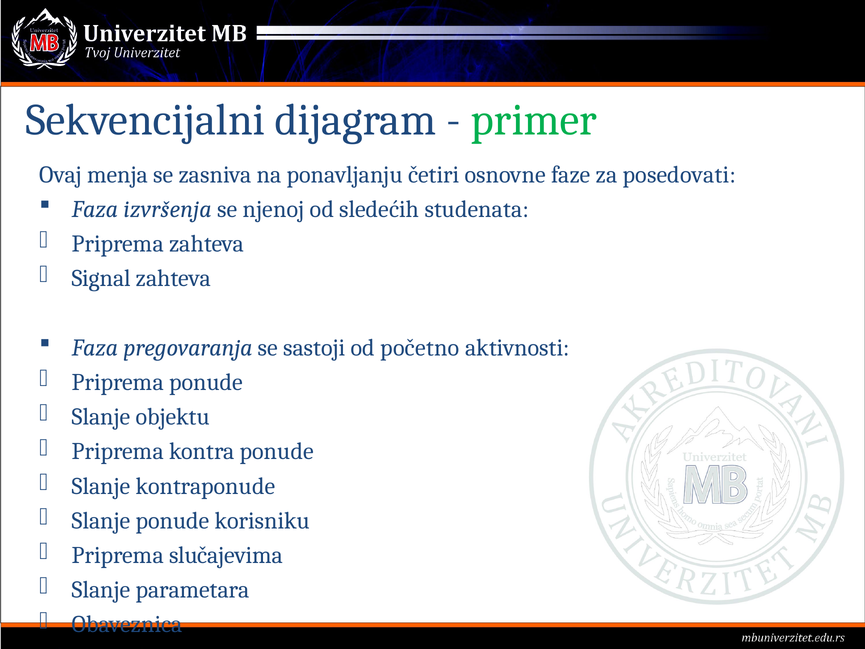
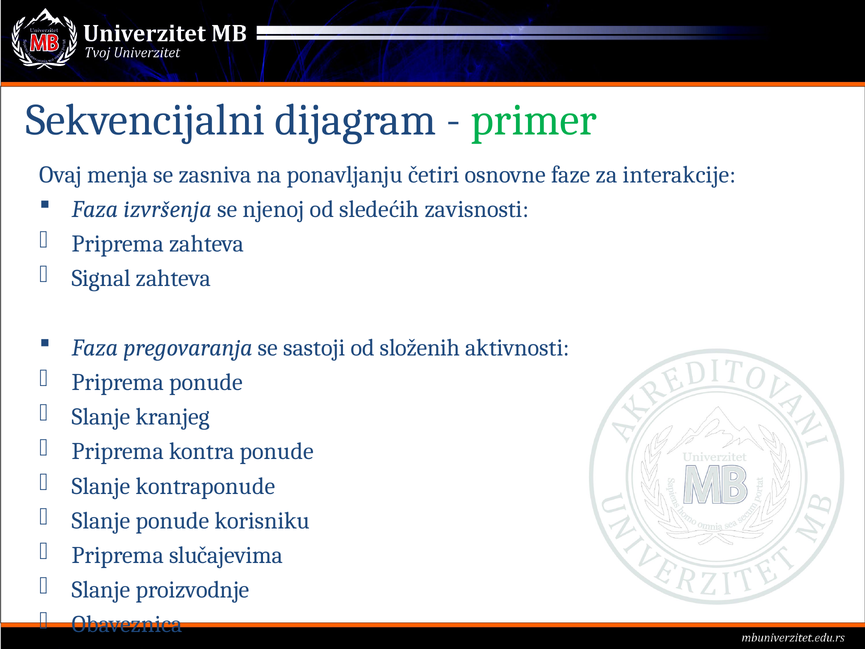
posedovati: posedovati -> interakcije (679, 174)
studenata: studenata -> zavisnosti (477, 209)
početno: početno -> složenih (420, 347)
objektu: objektu -> kranjeg (173, 417)
parametara: parametara -> proizvodnje (193, 590)
